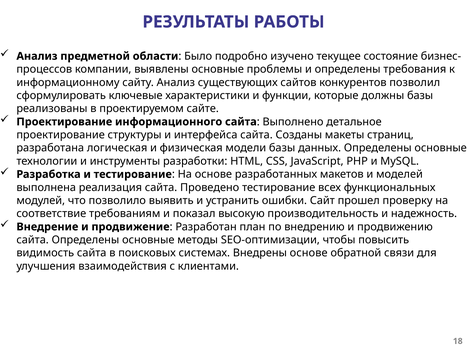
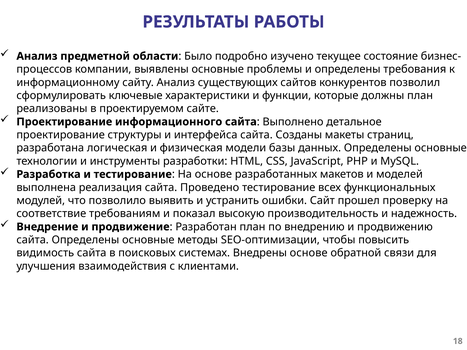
должны базы: базы -> план (420, 96)
